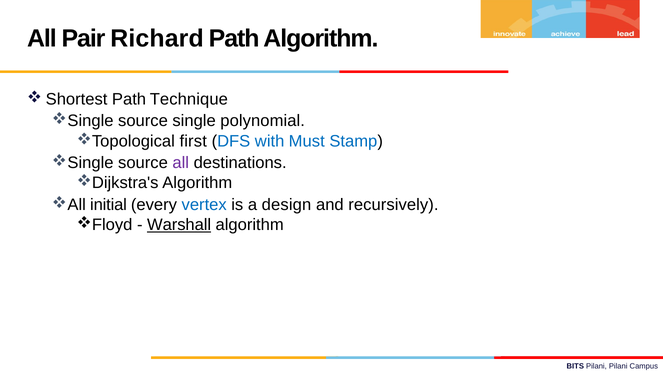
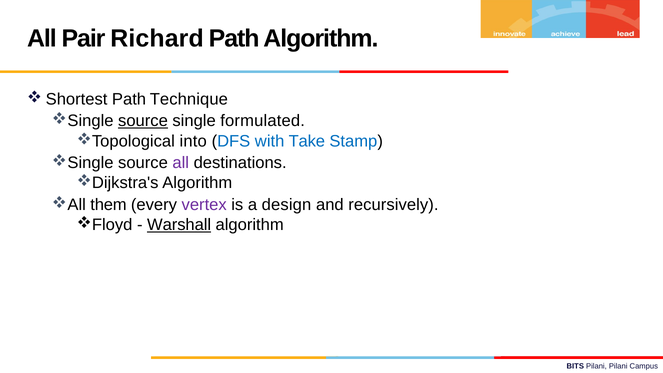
source underline: none -> present (143, 121)
polynomial: polynomial -> formulated (263, 121)
first: first -> into (193, 141)
Must: Must -> Take (307, 141)
initial: initial -> them (109, 205)
vertex colour: blue -> purple (204, 205)
